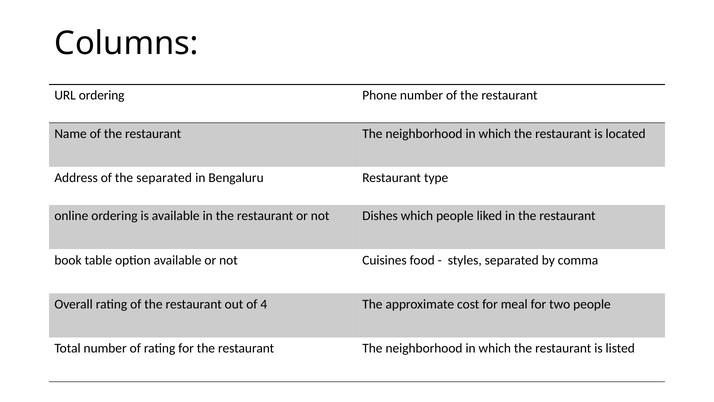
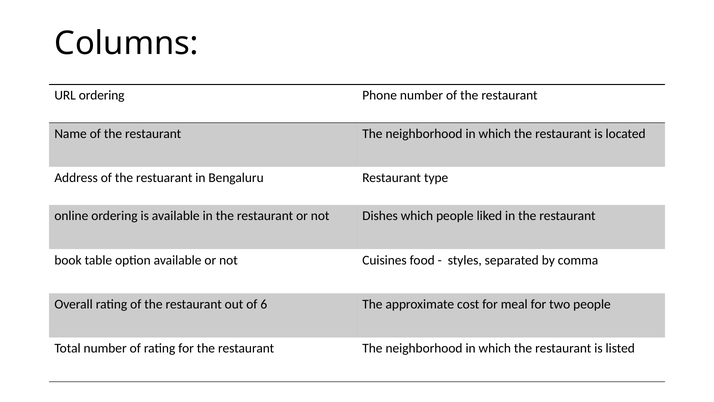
the separated: separated -> restuarant (164, 178)
4: 4 -> 6 (264, 304)
